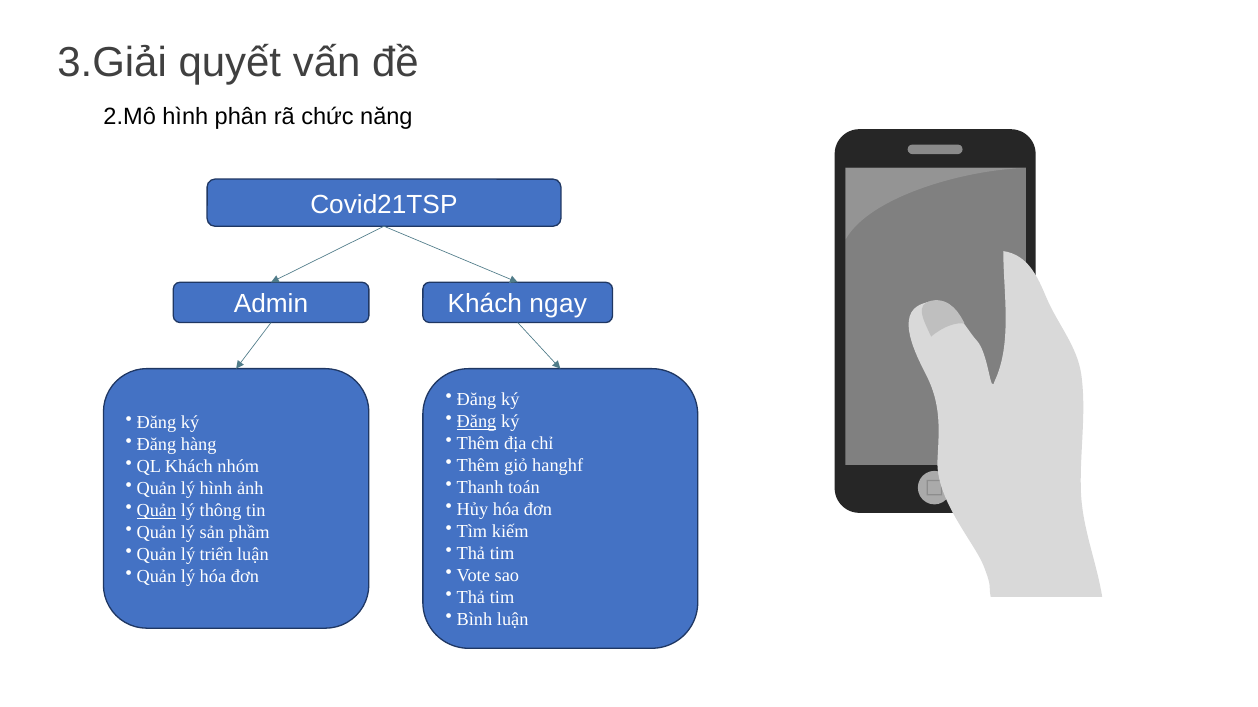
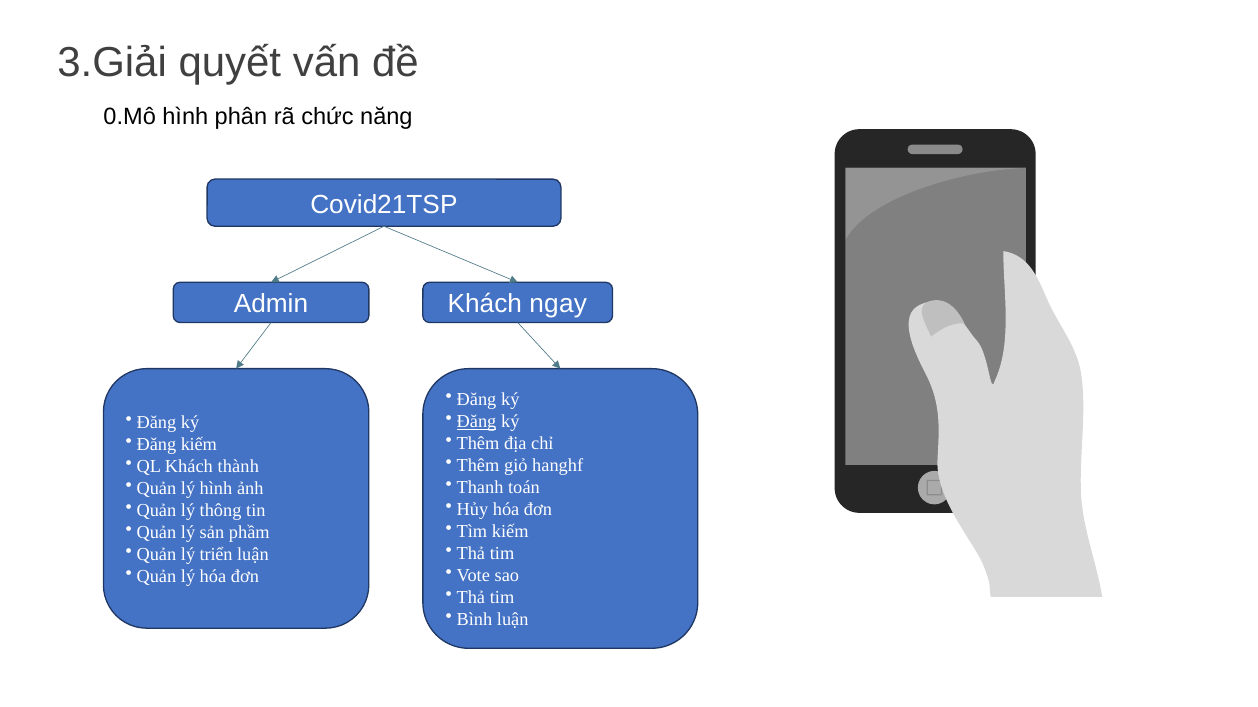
2.Mô: 2.Mô -> 0.Mô (130, 117)
Đăng hàng: hàng -> kiếm (199, 445)
nhóm: nhóm -> thành (238, 467)
Quản underline: present -> none (156, 511)
